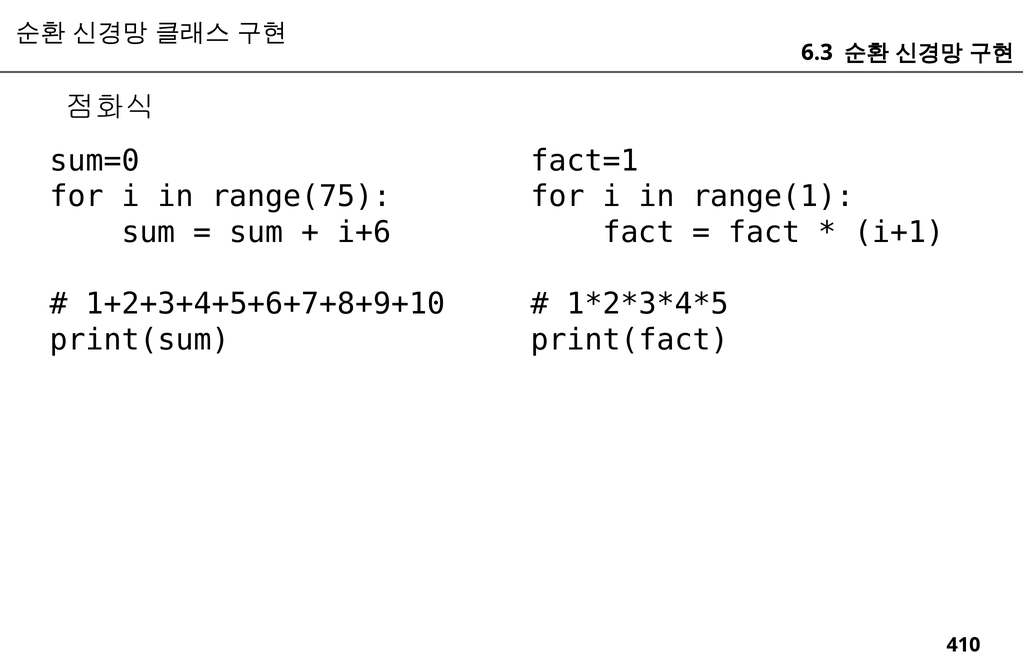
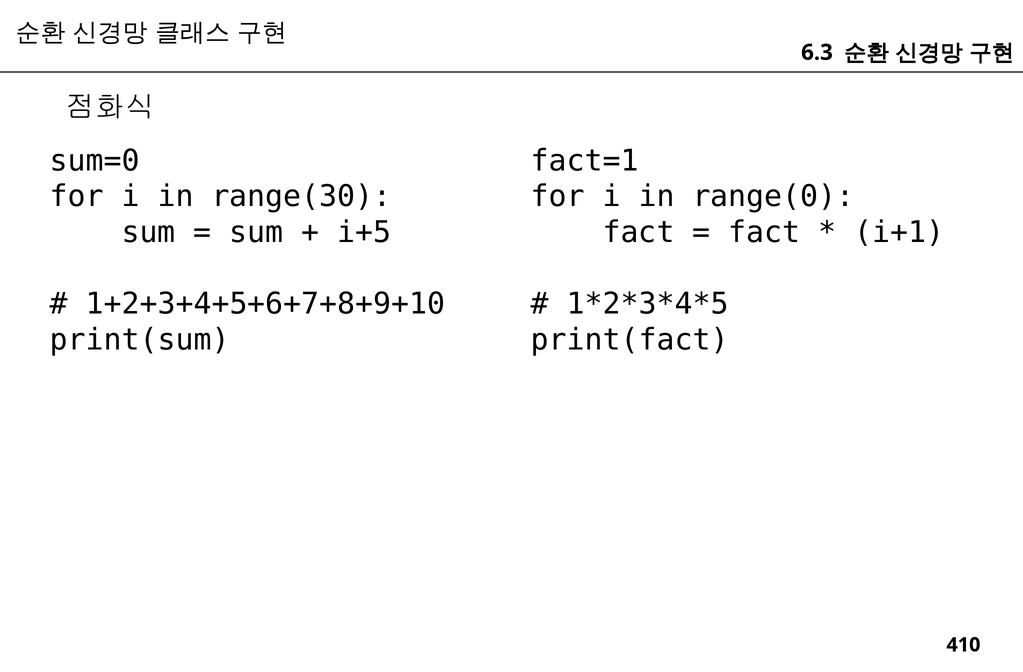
range(75: range(75 -> range(30 (301, 197)
range(1: range(1 -> range(0 (773, 197)
i+6: i+6 -> i+5 (364, 232)
